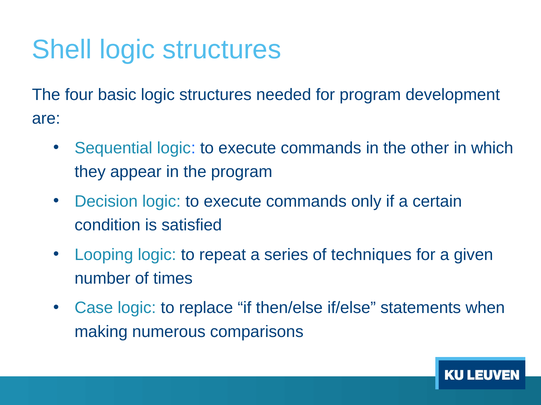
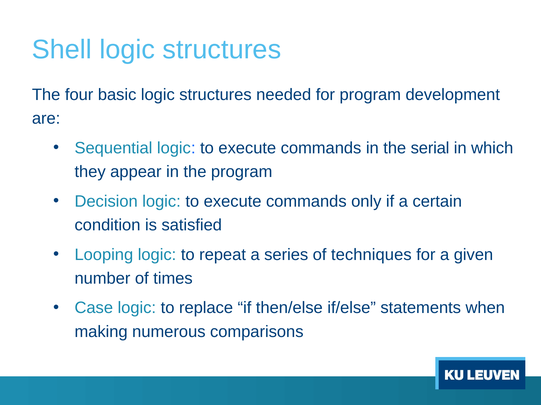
other: other -> serial (430, 148)
